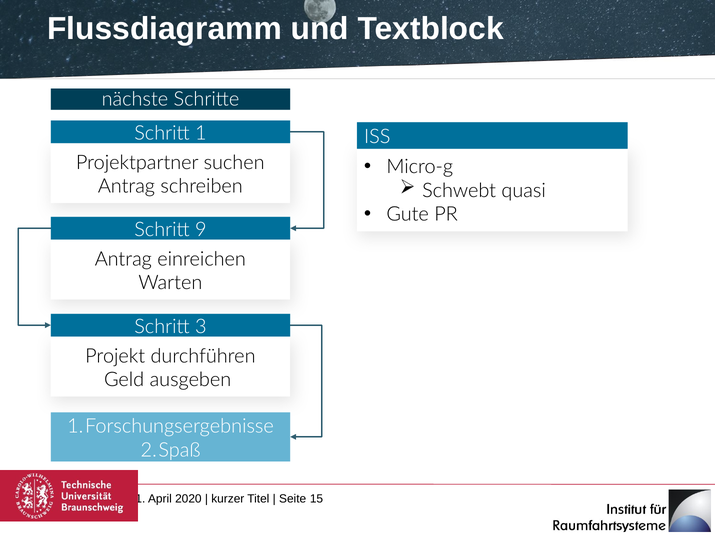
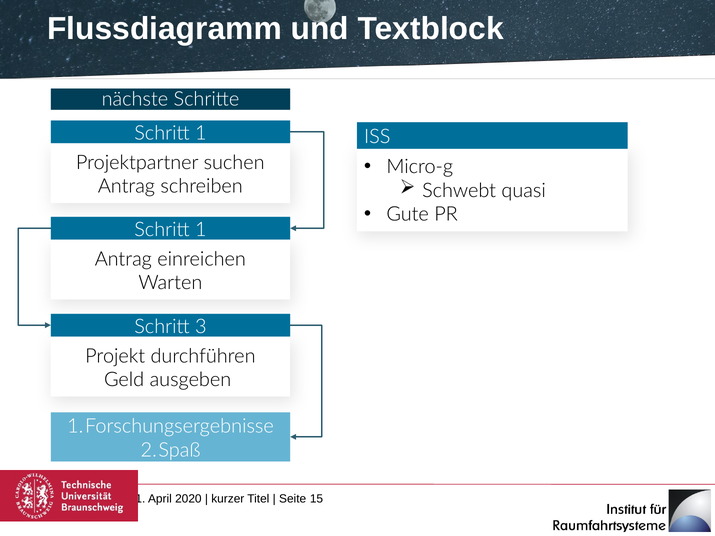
9: 9 -> 1 (201, 230)
